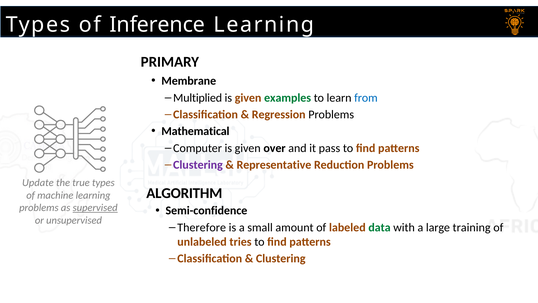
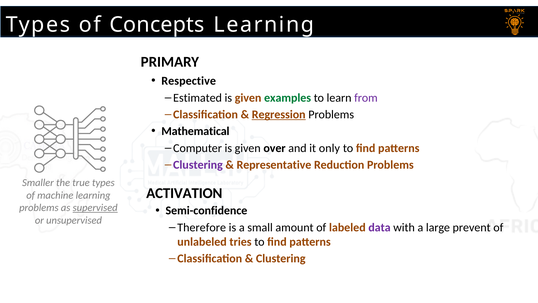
Inference: Inference -> Concepts (157, 25)
Membrane: Membrane -> Respective (189, 81)
Multiplied: Multiplied -> Estimated (198, 98)
from colour: blue -> purple (366, 98)
Regression underline: none -> present (279, 114)
pass: pass -> only (329, 148)
Update: Update -> Smaller (38, 182)
ALGORITHM: ALGORITHM -> ACTIVATION (184, 193)
data colour: green -> purple (379, 227)
training: training -> prevent (472, 227)
